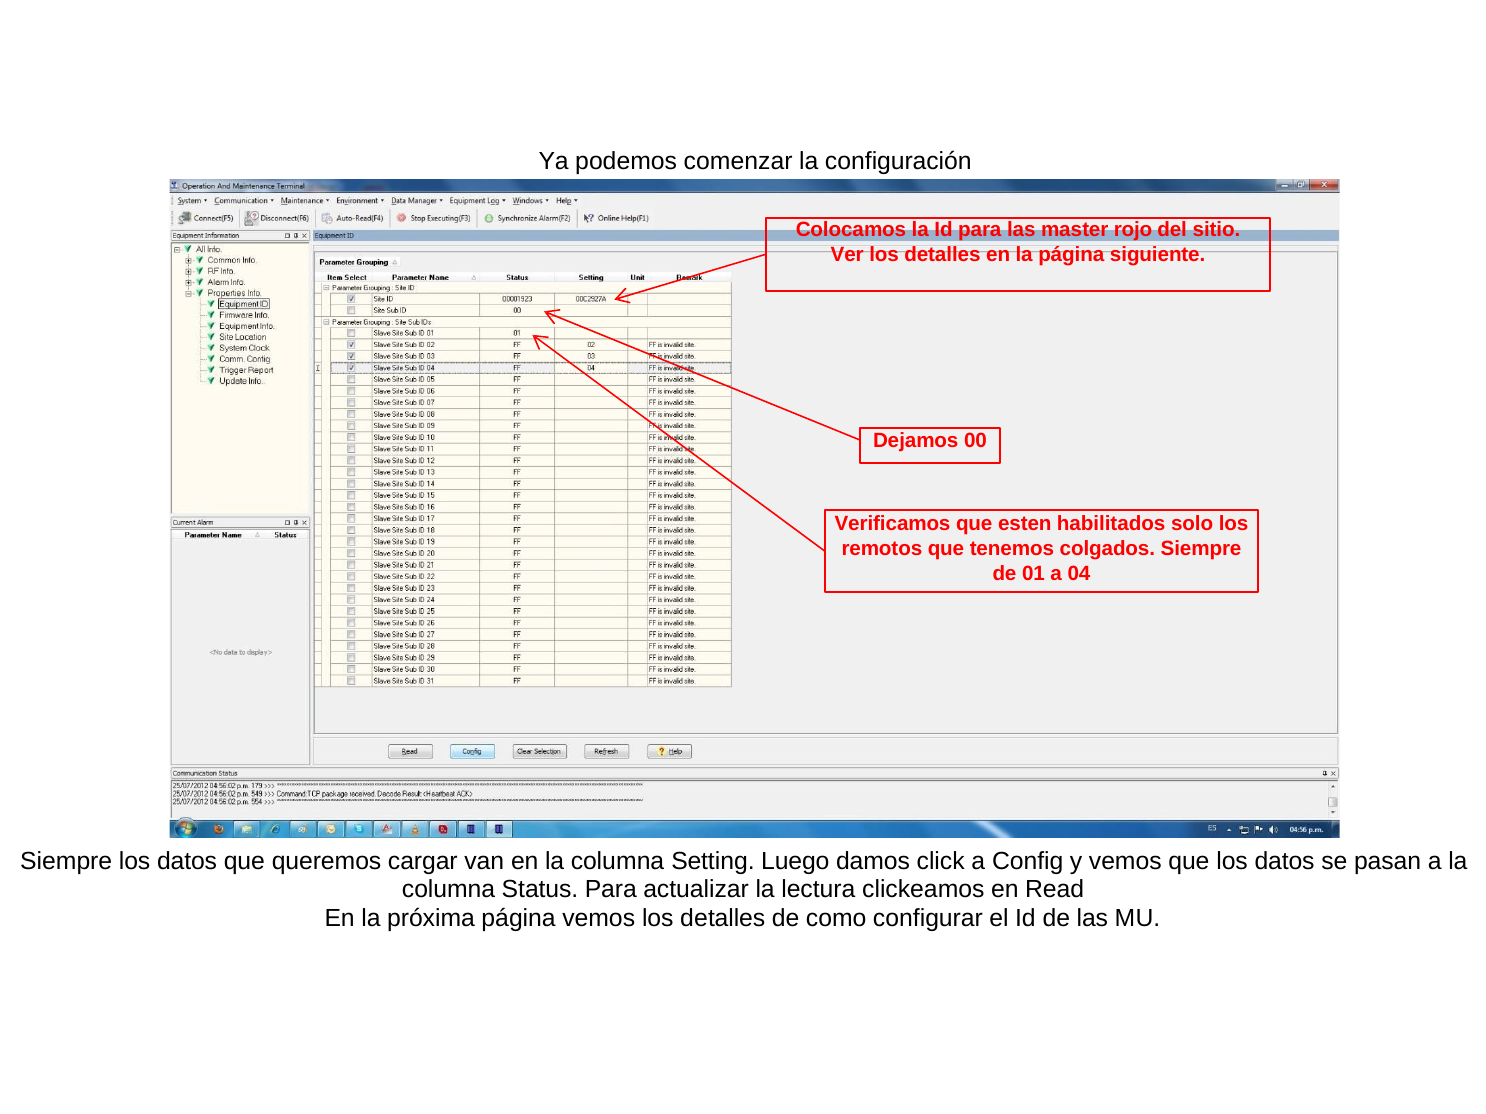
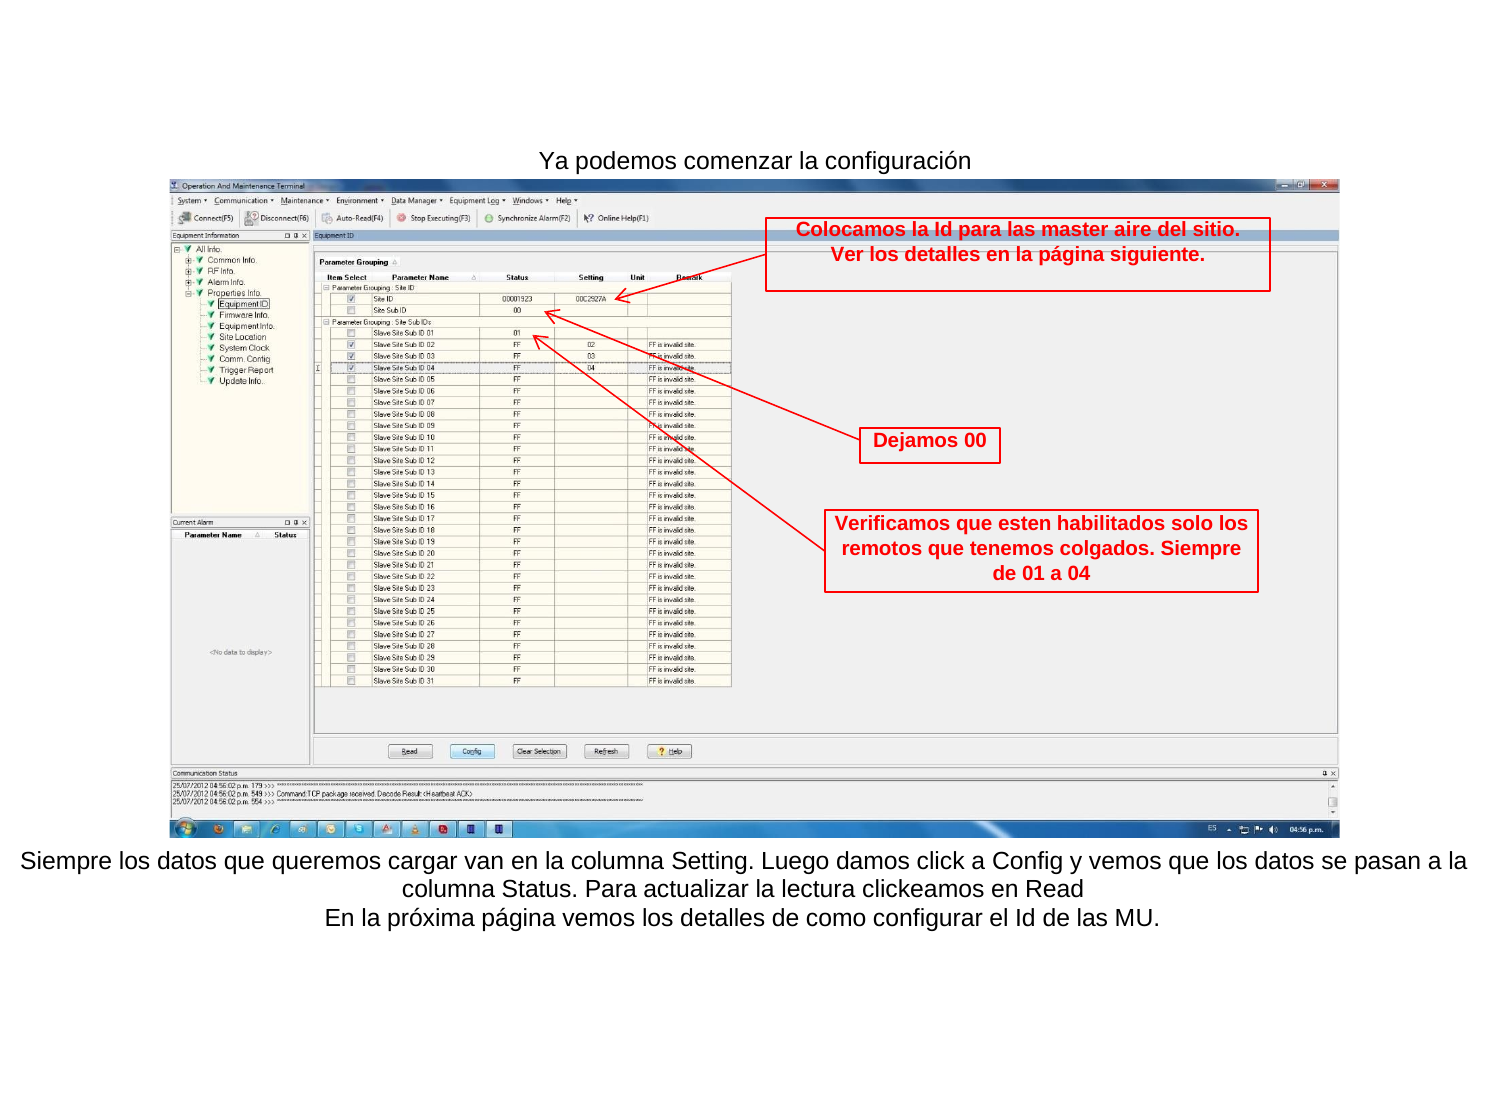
rojo: rojo -> aire (1133, 230)
